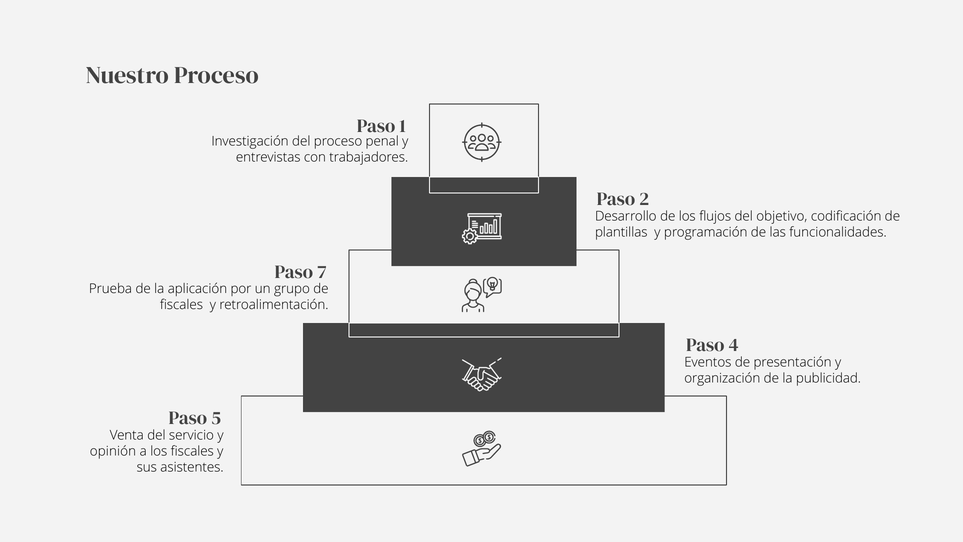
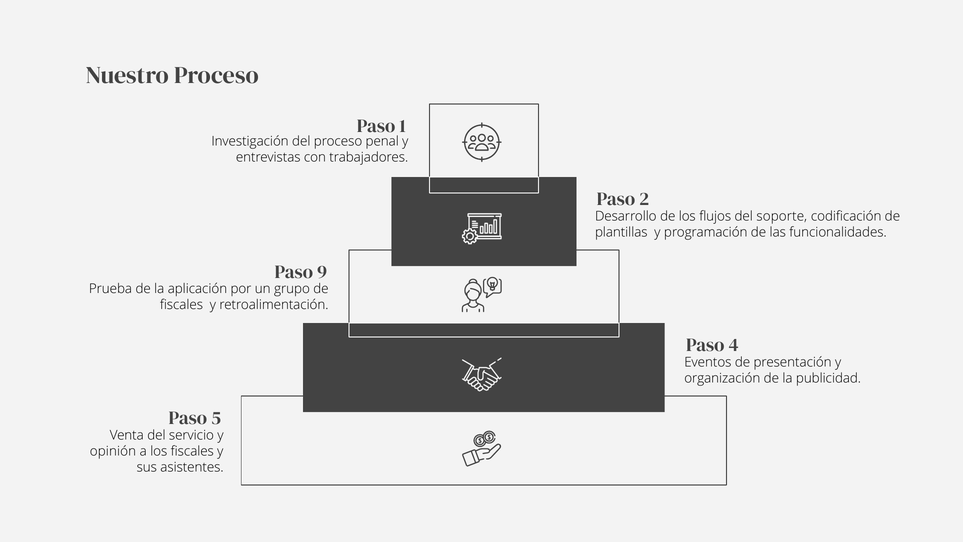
objetivo: objetivo -> soporte (782, 216)
7: 7 -> 9 (322, 272)
